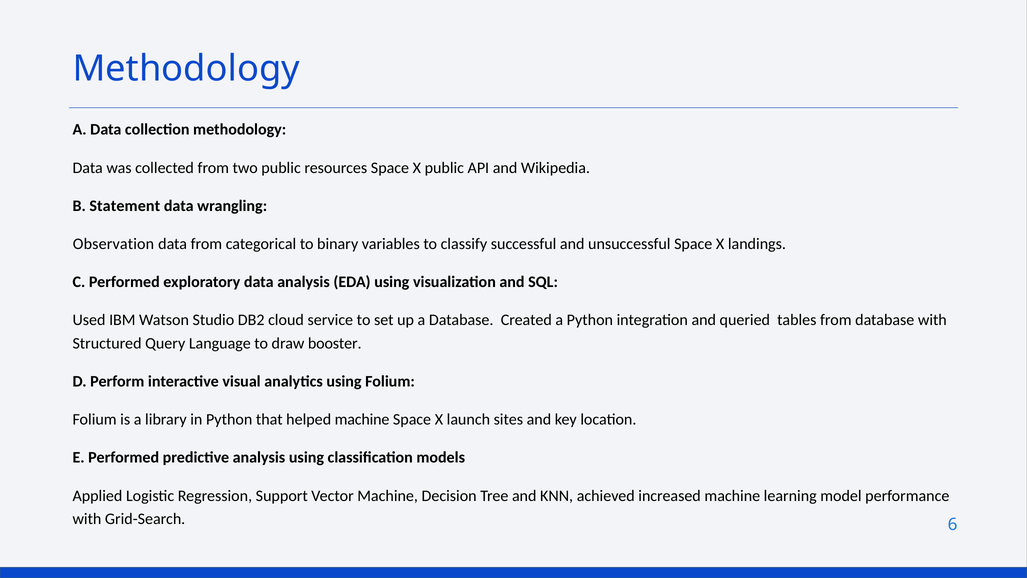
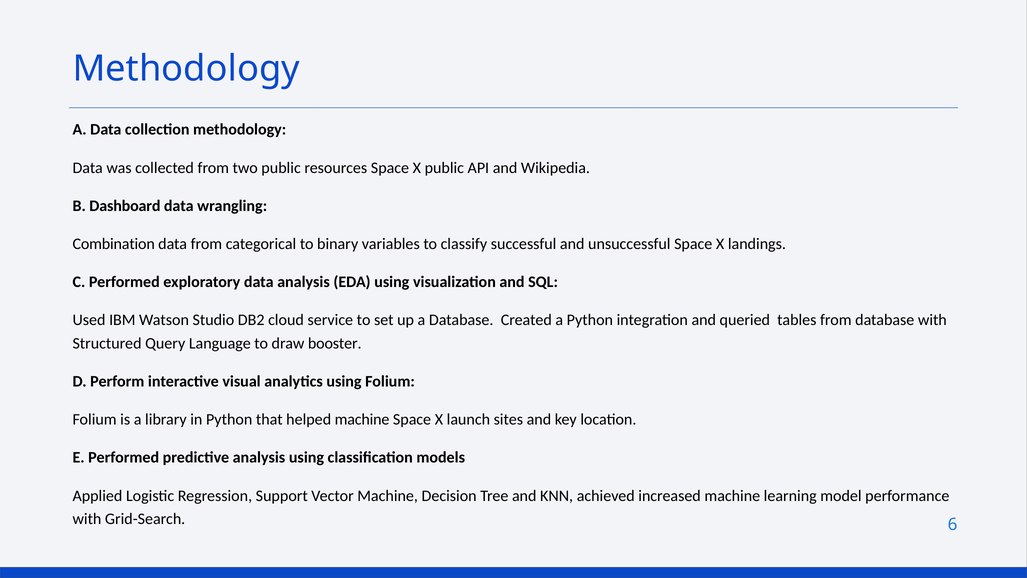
Statement: Statement -> Dashboard (125, 206)
Observation: Observation -> Combination (114, 244)
